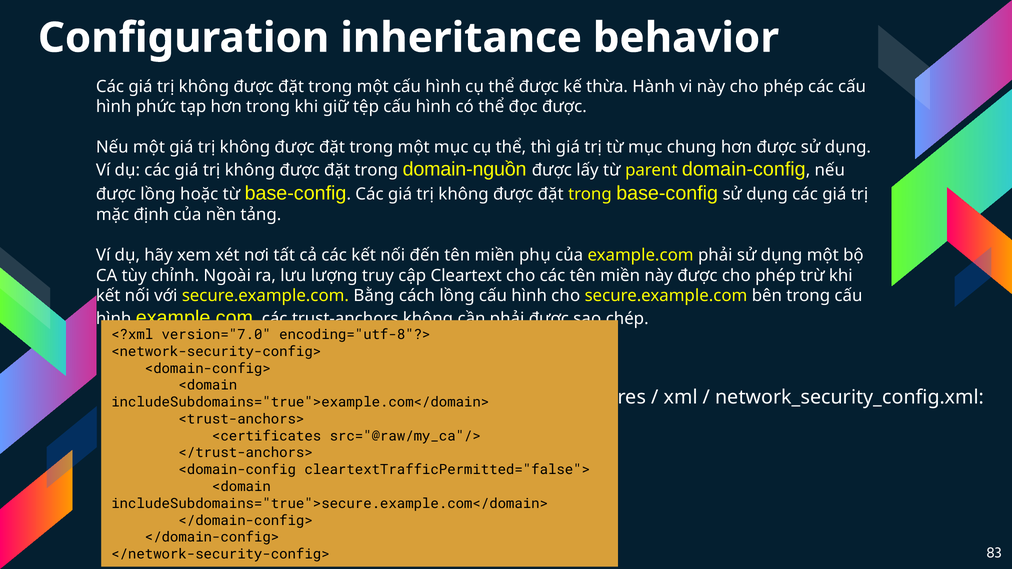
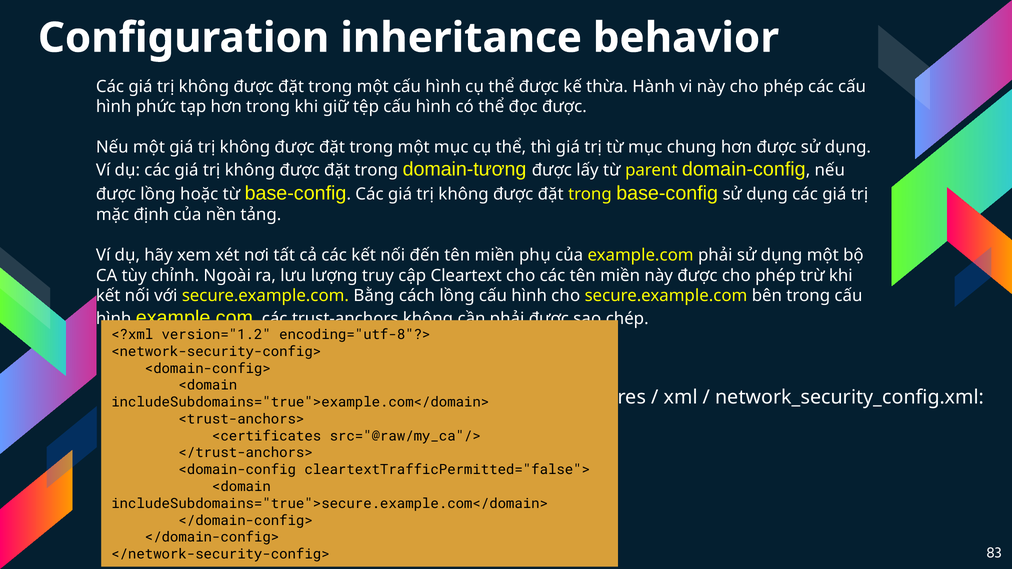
domain-nguồn: domain-nguồn -> domain-tương (465, 170)
version="7.0: version="7.0 -> version="1.2 (216, 335)
